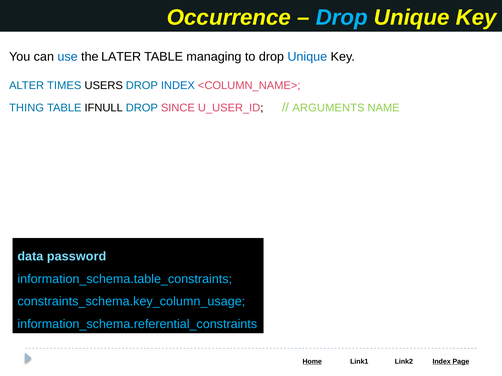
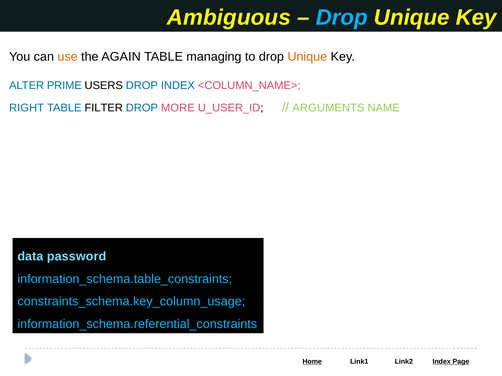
Occurrence: Occurrence -> Ambiguous (229, 17)
use colour: blue -> orange (68, 57)
LATER: LATER -> AGAIN (121, 57)
Unique colour: blue -> orange (307, 57)
TIMES: TIMES -> PRIME (64, 86)
THING: THING -> RIGHT (27, 108)
IFNULL: IFNULL -> FILTER (104, 108)
SINCE: SINCE -> MORE (178, 108)
